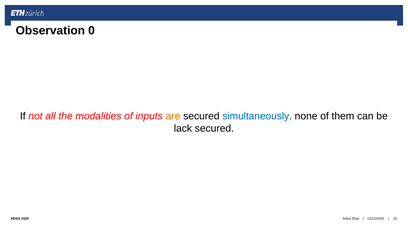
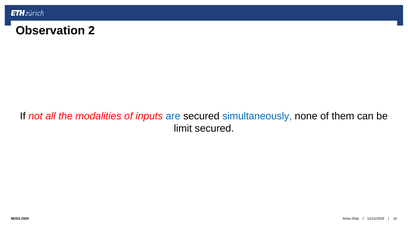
0: 0 -> 2 (92, 31)
are colour: orange -> blue (173, 117)
lack: lack -> limit (183, 129)
